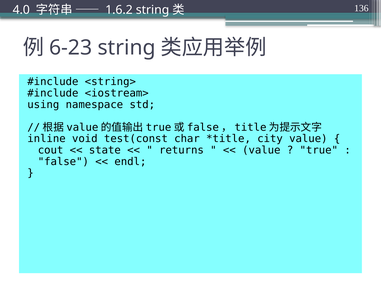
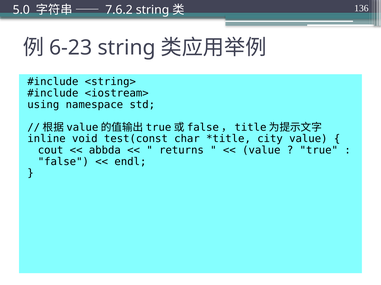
4.0: 4.0 -> 5.0 (21, 10)
1.6.2: 1.6.2 -> 7.6.2 (119, 10)
state: state -> abbda (105, 151)
